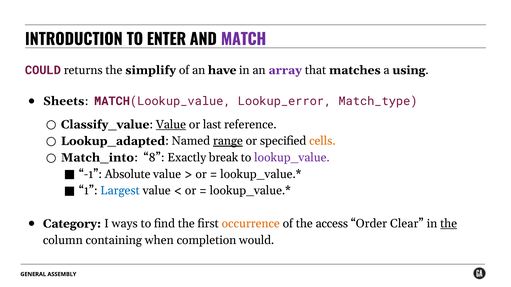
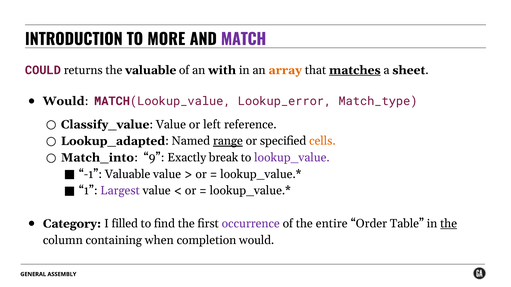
ENTER: ENTER -> MORE (166, 40)
the simplify: simplify -> valuable (151, 70)
have: have -> with (222, 70)
array colour: purple -> orange (285, 70)
matches underline: none -> present (355, 70)
using: using -> sheet (409, 70)
Sheets: Sheets -> Would (64, 101)
Value underline: present -> none (171, 124)
last: last -> left (212, 124)
8: 8 -> 9 (154, 158)
-1 Absolute: Absolute -> Valuable (128, 174)
Largest colour: blue -> purple (120, 191)
ways: ways -> filled (125, 224)
occurrence colour: orange -> purple (251, 224)
access: access -> entire (332, 224)
Clear: Clear -> Table (407, 224)
